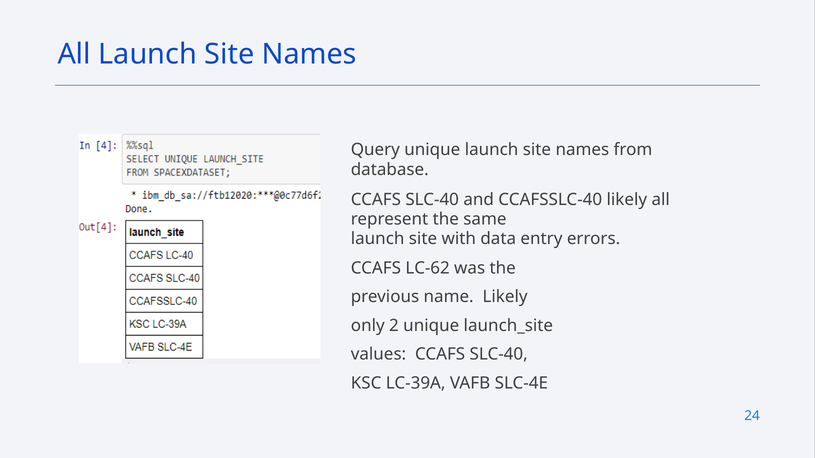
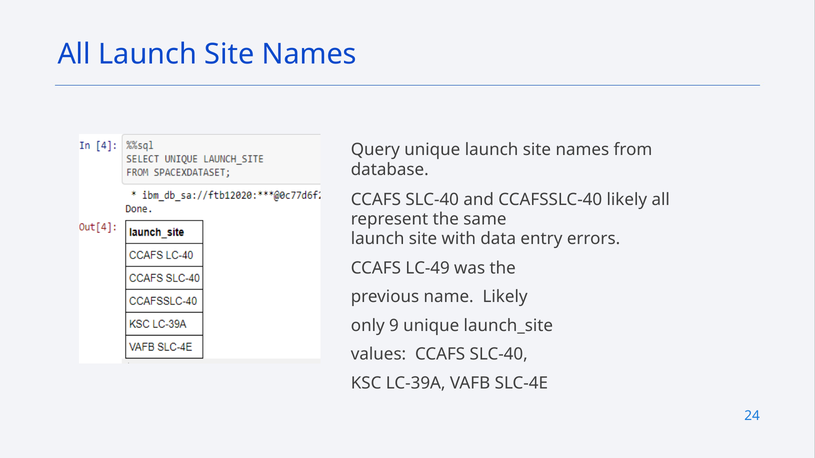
LC-62: LC-62 -> LC-49 (428, 268)
2: 2 -> 9 (394, 326)
